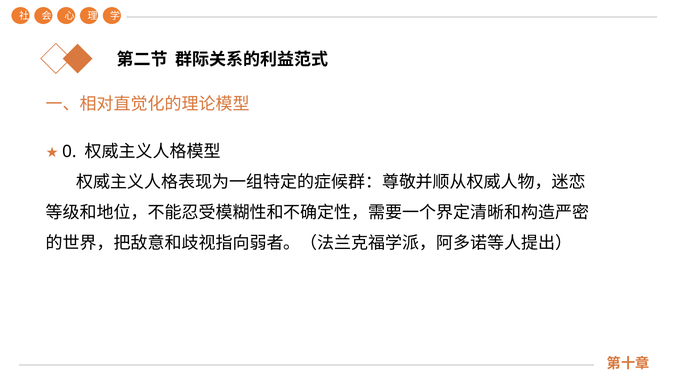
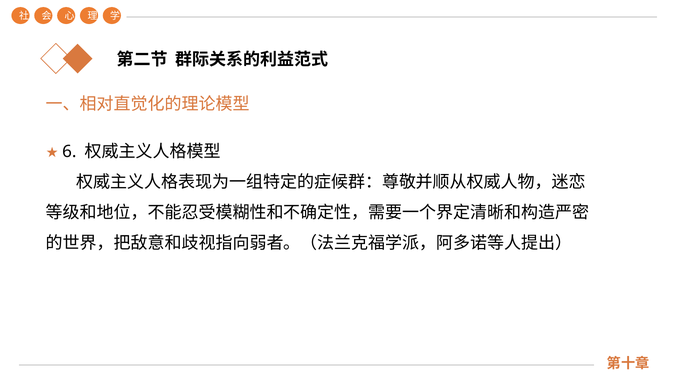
0: 0 -> 6 (69, 152)
